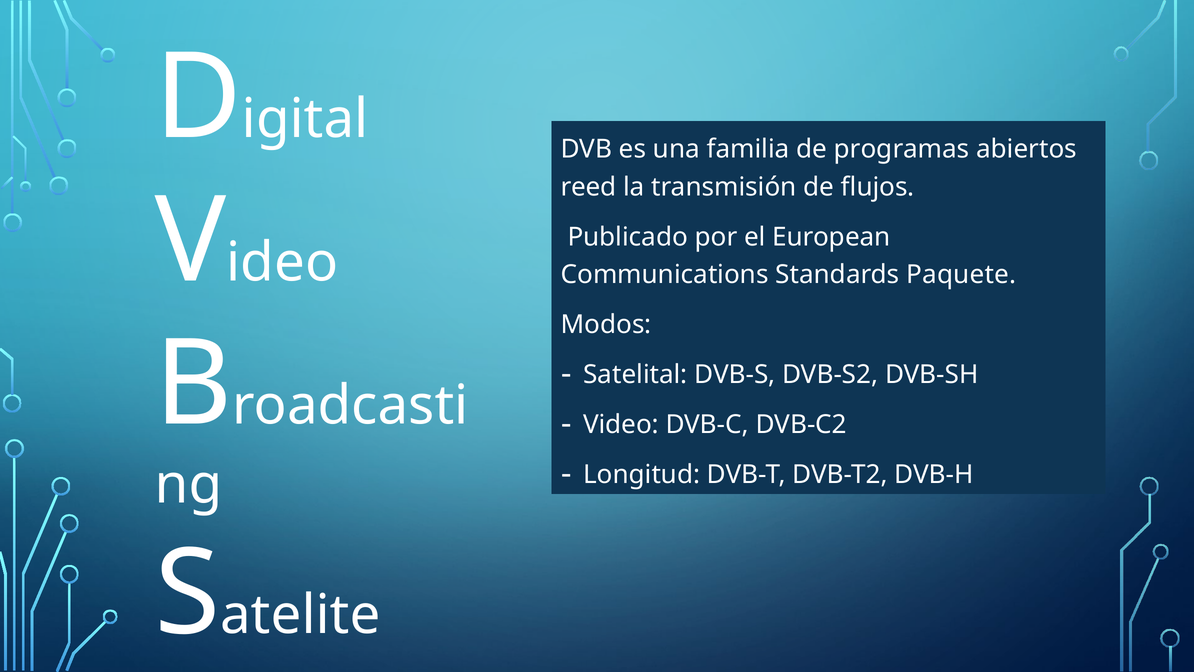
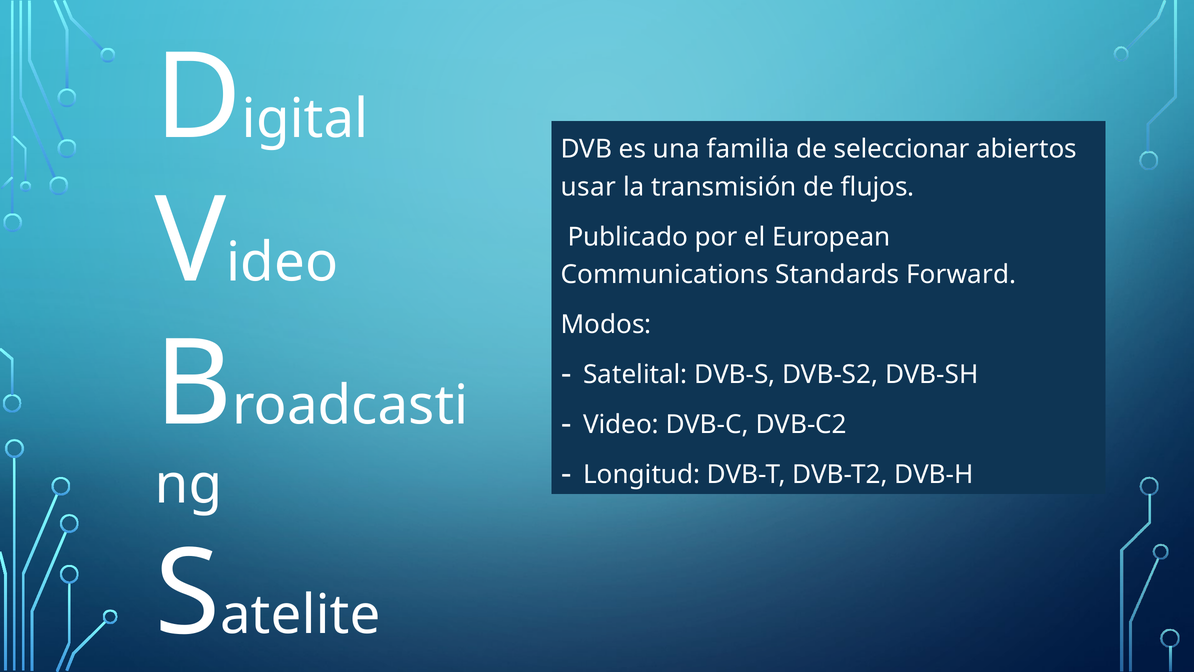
programas: programas -> seleccionar (902, 149)
reed: reed -> usar (588, 187)
Paquete: Paquete -> Forward (961, 274)
